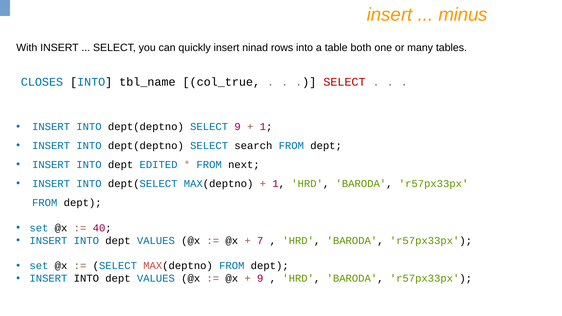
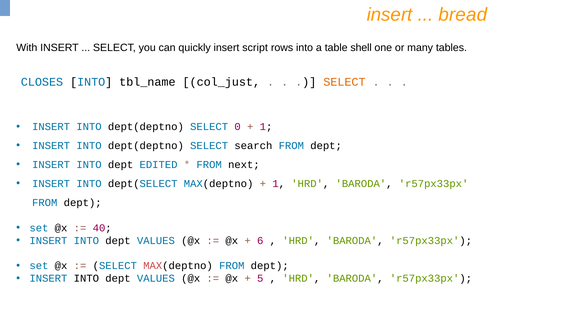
minus: minus -> bread (463, 15)
ninad: ninad -> script (255, 48)
both: both -> shell (361, 48)
col_true: col_true -> col_just (221, 82)
SELECT colour: red -> orange (344, 82)
SELECT 9: 9 -> 0 (238, 127)
7: 7 -> 6 (260, 241)
9: 9 -> 5 (260, 279)
